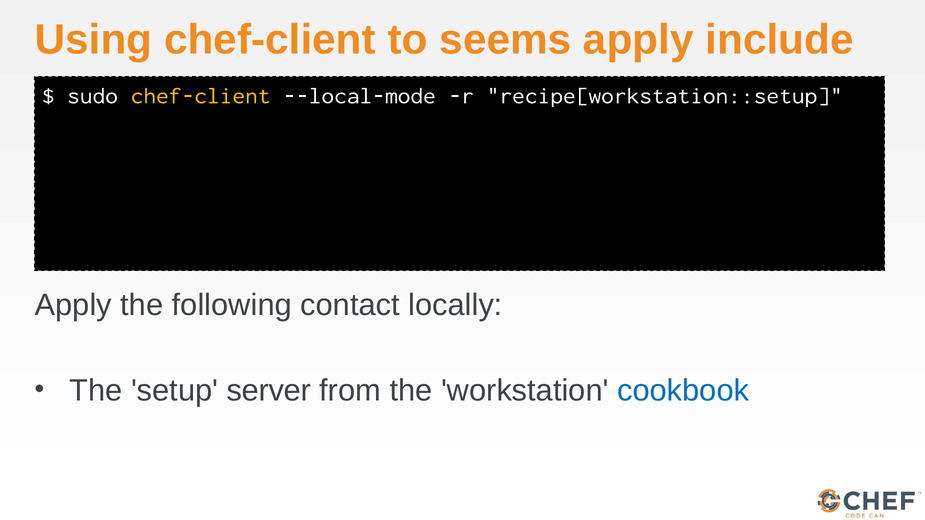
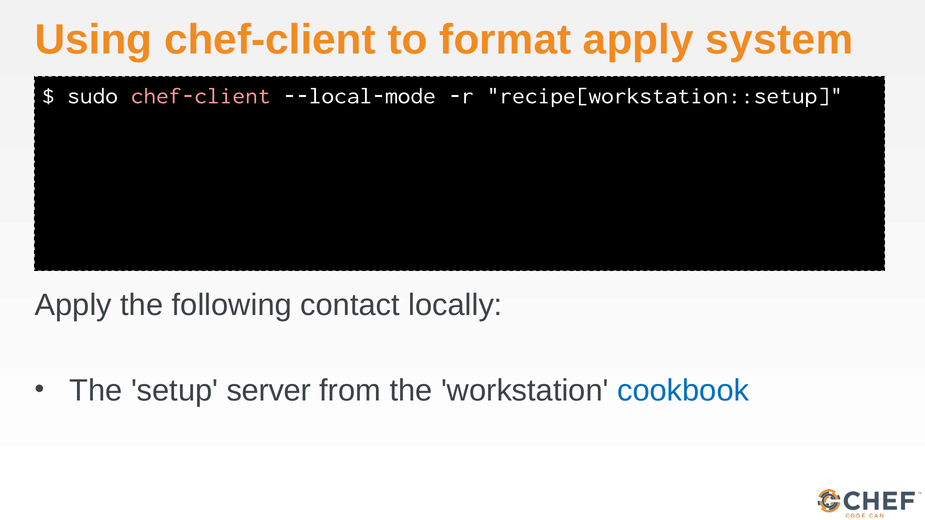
seems: seems -> format (505, 40)
include: include -> system (779, 40)
chef-client colour: yellow -> pink (201, 96)
